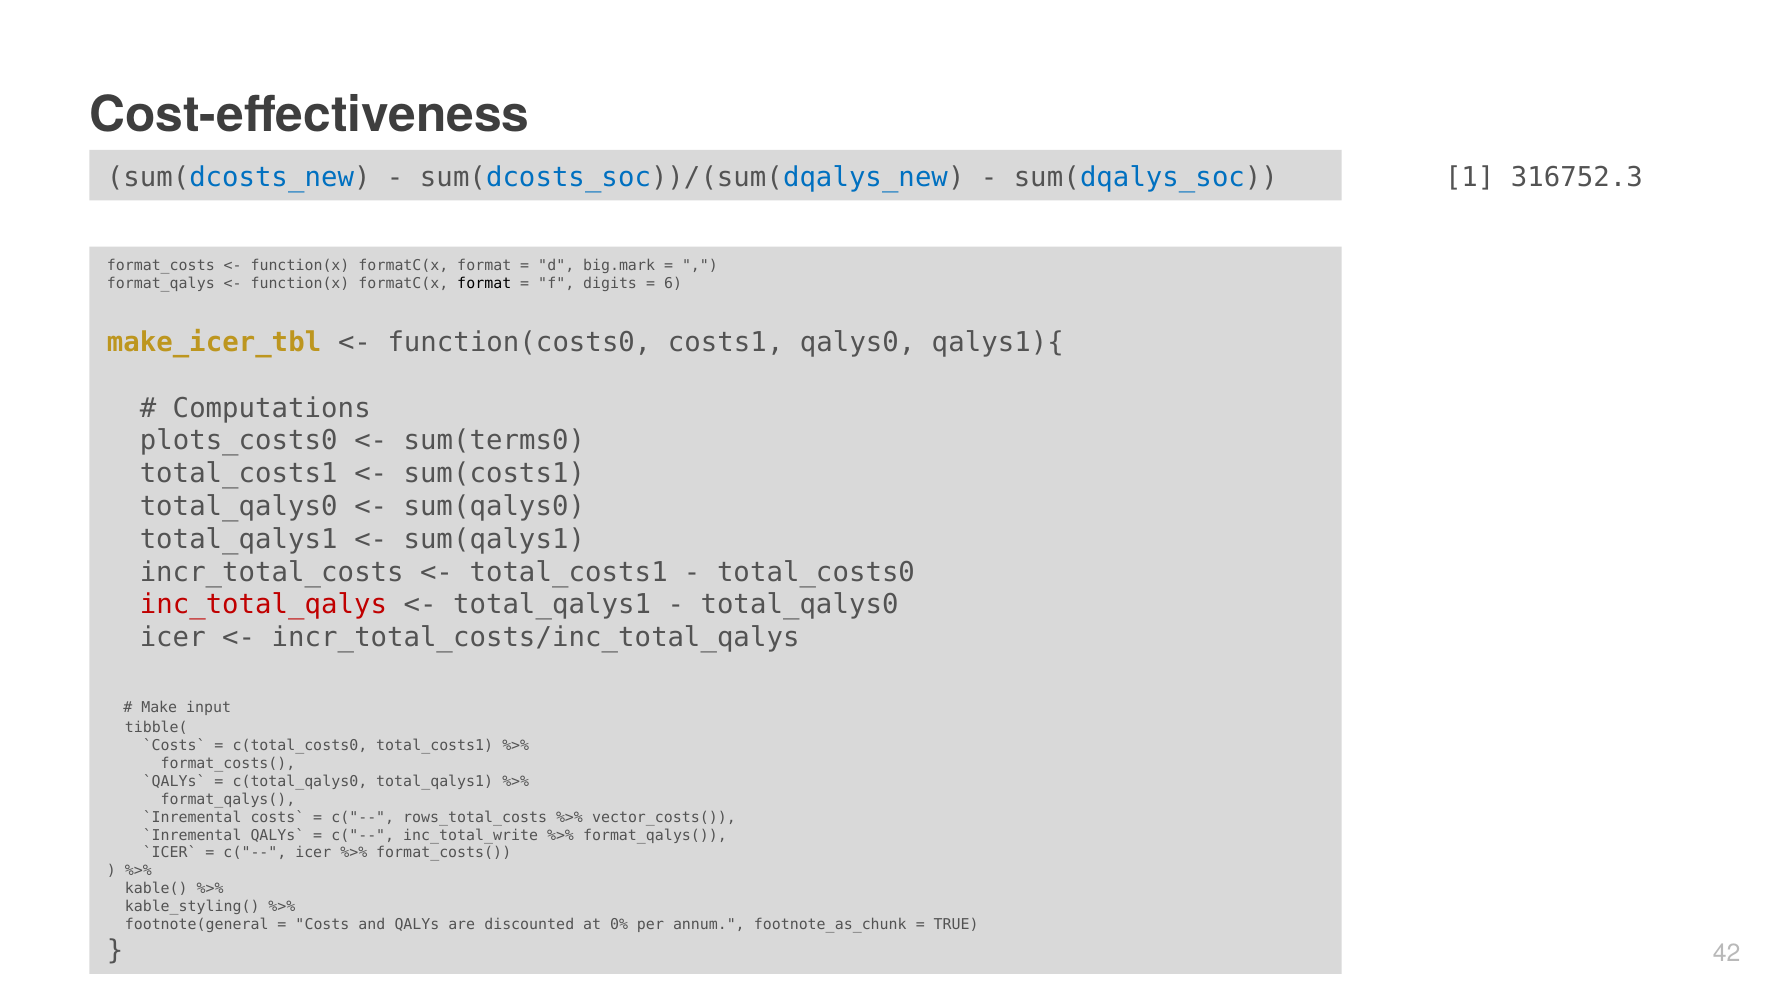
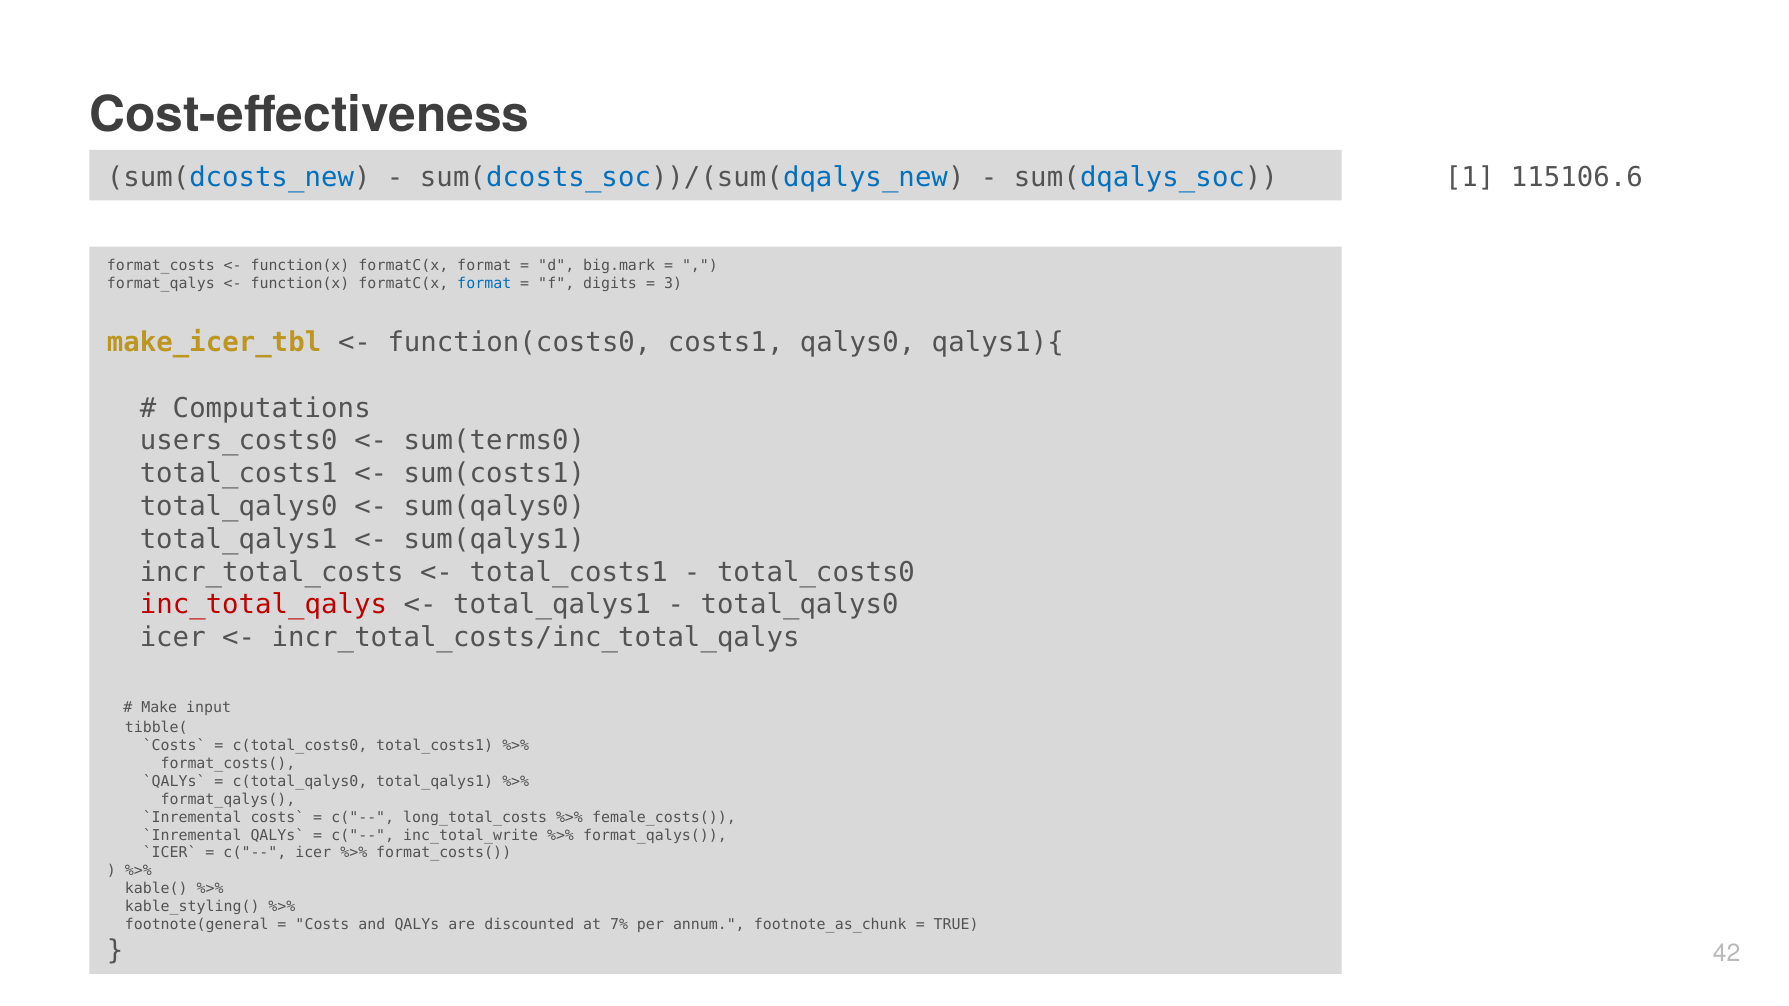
316752.3: 316752.3 -> 115106.6 (1577, 177)
format colour: black -> blue (484, 283)
6: 6 -> 3 (673, 283)
plots_costs0: plots_costs0 -> users_costs0 (239, 441)
rows_total_costs: rows_total_costs -> long_total_costs (475, 818)
vector_costs(: vector_costs( -> female_costs( (664, 818)
0%: 0% -> 7% (619, 925)
